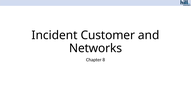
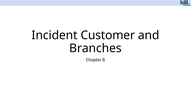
Networks: Networks -> Branches (95, 48)
